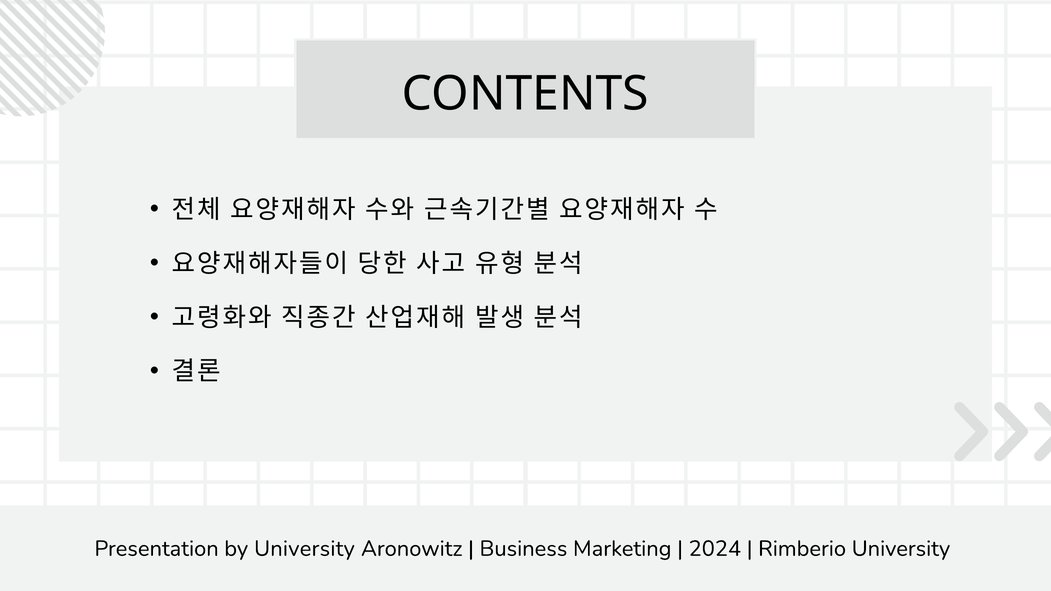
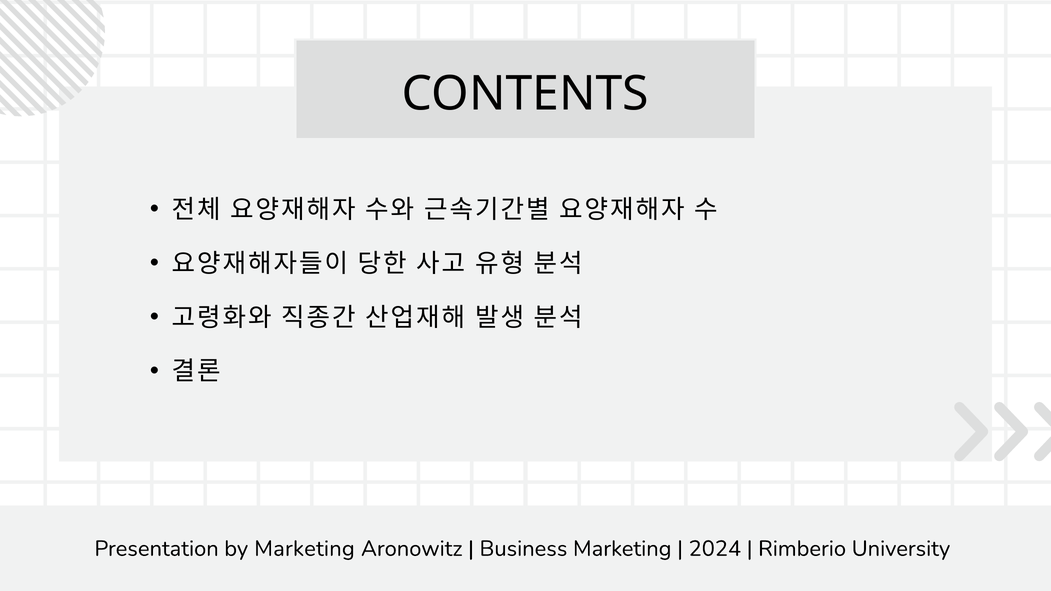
by University: University -> Marketing (304, 549)
